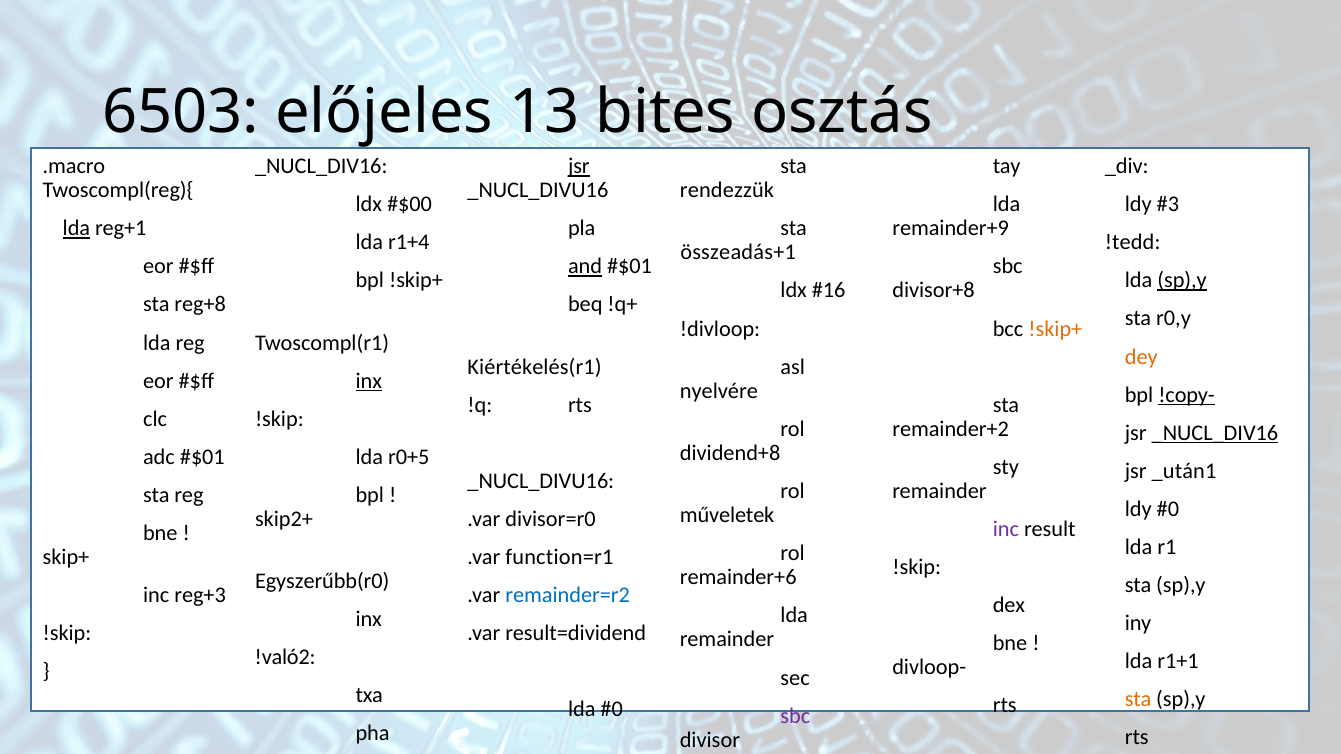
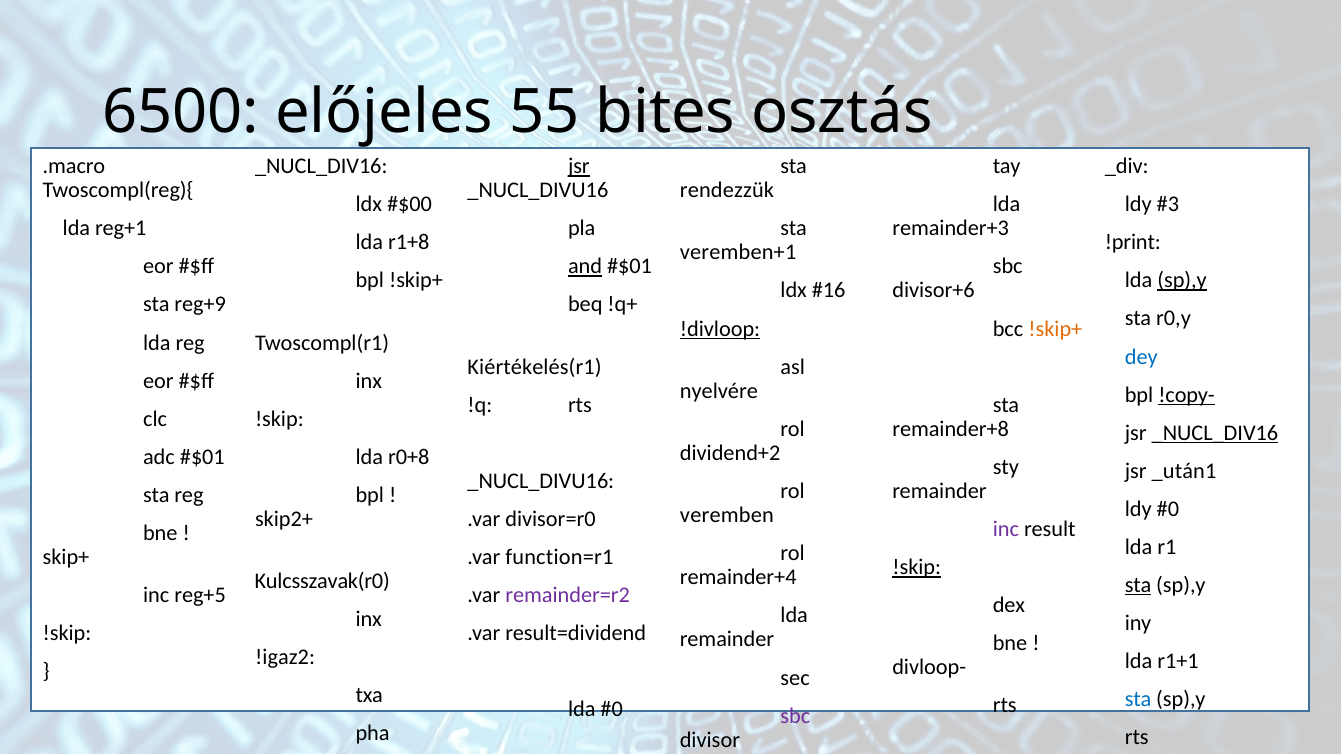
6503: 6503 -> 6500 (181, 113)
13: 13 -> 55 (544, 113)
lda underline: present -> none (76, 229)
remainder+9: remainder+9 -> remainder+3 (951, 229)
r1+4: r1+4 -> r1+8 (409, 243)
!tedd: !tedd -> !print (1133, 243)
összeadás+1: összeadás+1 -> veremben+1 (738, 253)
divisor+8: divisor+8 -> divisor+6 (934, 291)
reg+8: reg+8 -> reg+9 (200, 305)
!divloop underline: none -> present (720, 329)
dey colour: orange -> blue (1141, 357)
inx underline: present -> none (369, 381)
remainder+2: remainder+2 -> remainder+8 (951, 429)
dividend+8: dividend+8 -> dividend+2 (730, 453)
r0+5: r0+5 -> r0+8 (409, 457)
műveletek: műveletek -> veremben (727, 515)
!skip underline: none -> present (917, 568)
remainder+6: remainder+6 -> remainder+4 (738, 578)
Egyszerűbb(r0: Egyszerűbb(r0 -> Kulcsszavak(r0 (322, 582)
sta underline: none -> present (1138, 585)
reg+3: reg+3 -> reg+5 (200, 595)
remainder=r2 colour: blue -> purple (568, 595)
!való2: !való2 -> !igaz2 (285, 658)
sta colour: orange -> blue (1138, 700)
